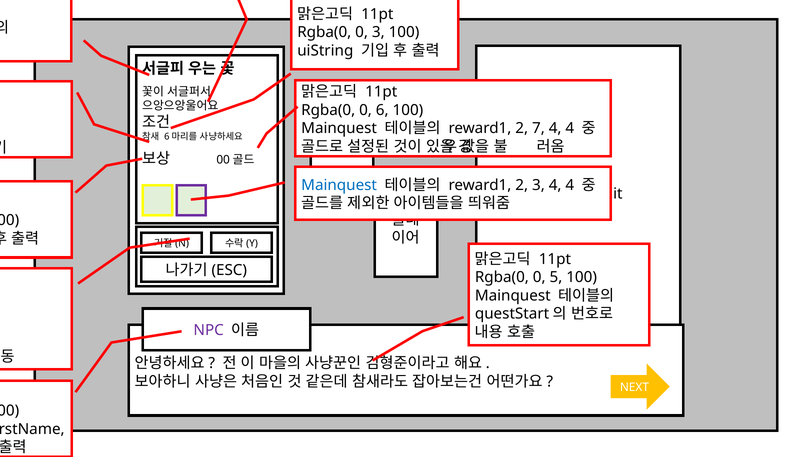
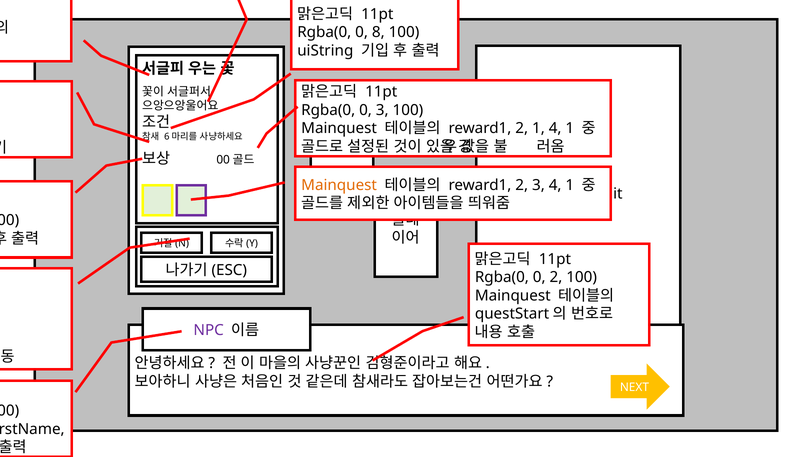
0 3: 3 -> 8 (378, 32)
0 6: 6 -> 3 (382, 110)
2 7: 7 -> 1 (538, 128)
4: 4 -> 1 (570, 128)
Mainquest colour: blue -> orange (339, 185)
4: 4 -> 1 (570, 185)
0 5: 5 -> 2 (556, 277)
